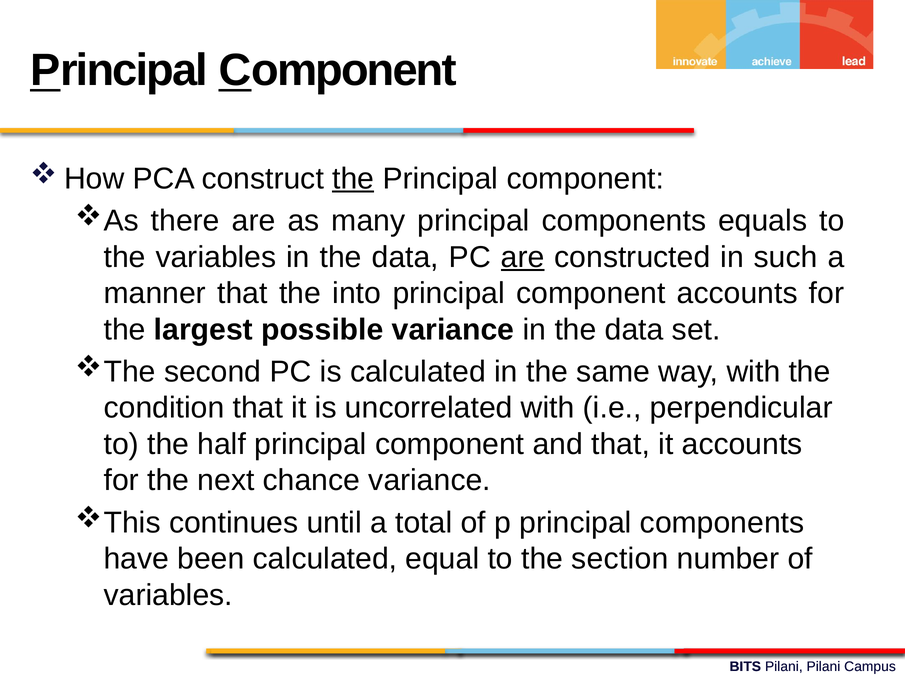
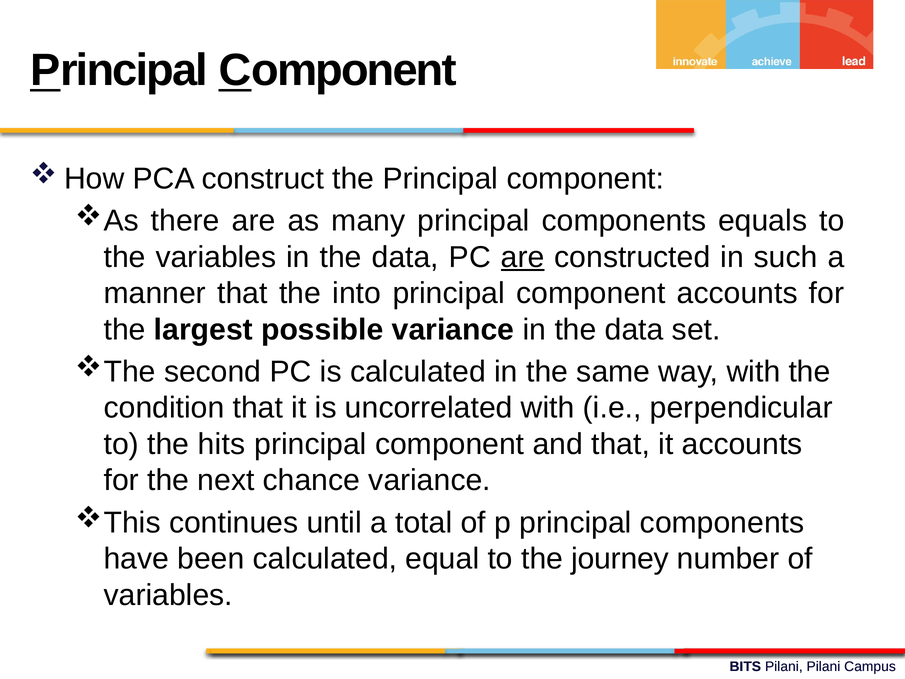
the underline: present -> none (353, 179)
half: half -> hits (222, 444)
section: section -> journey (620, 559)
